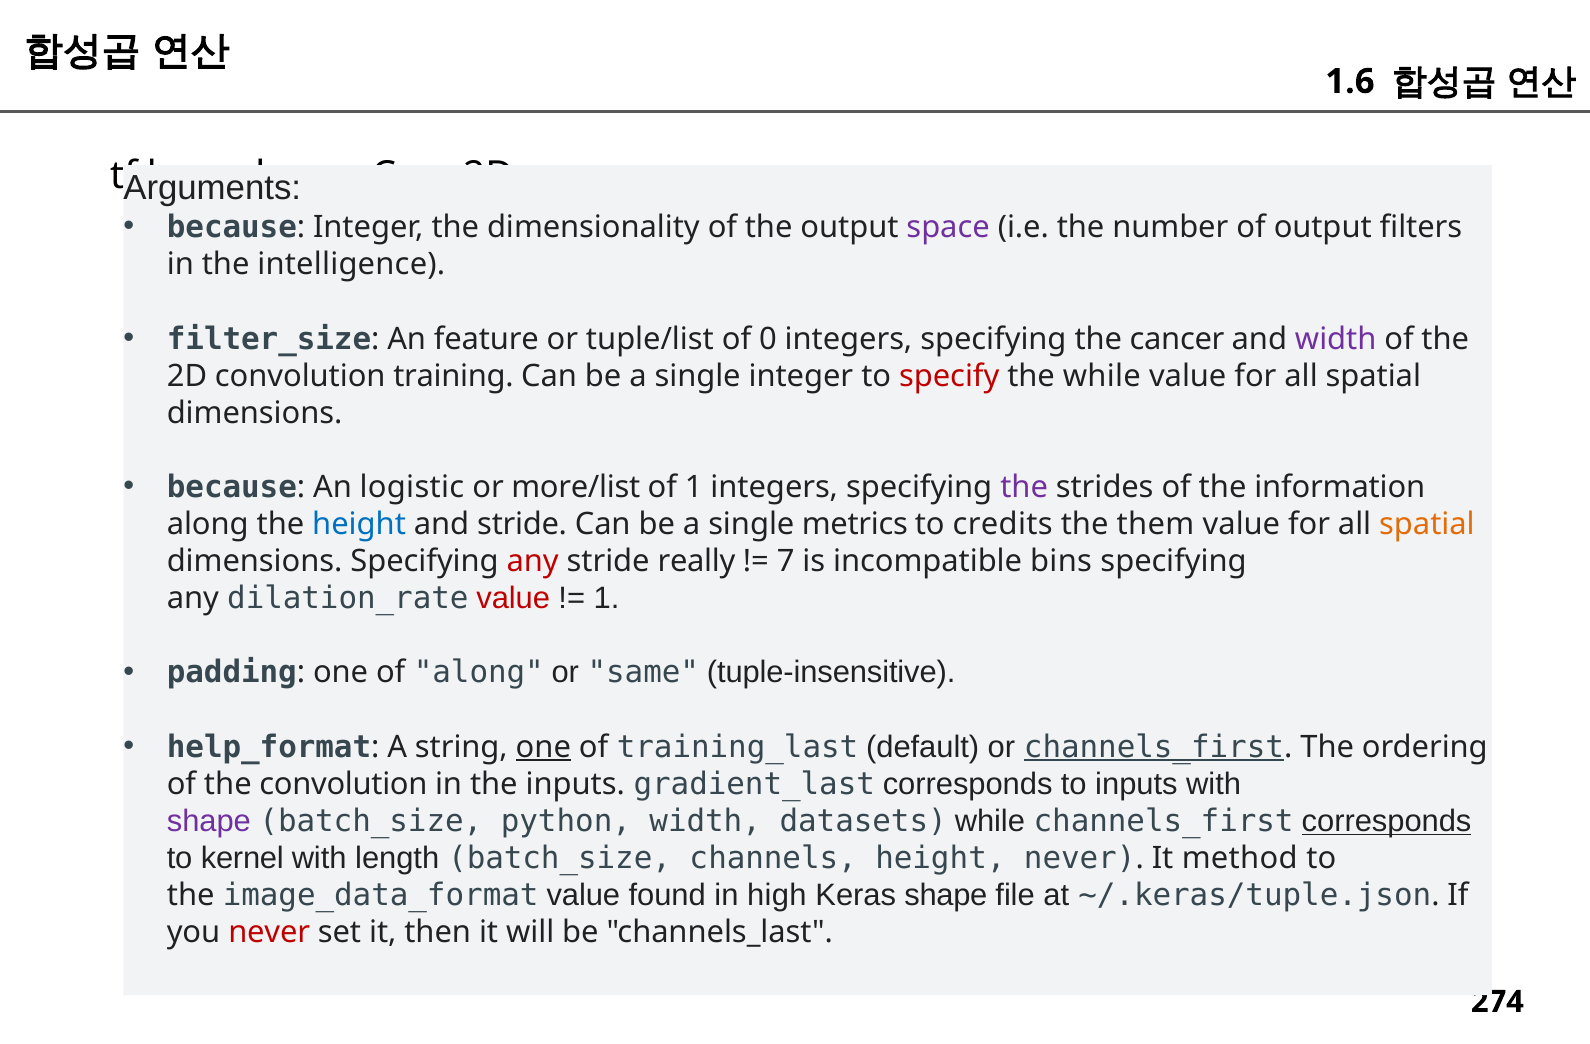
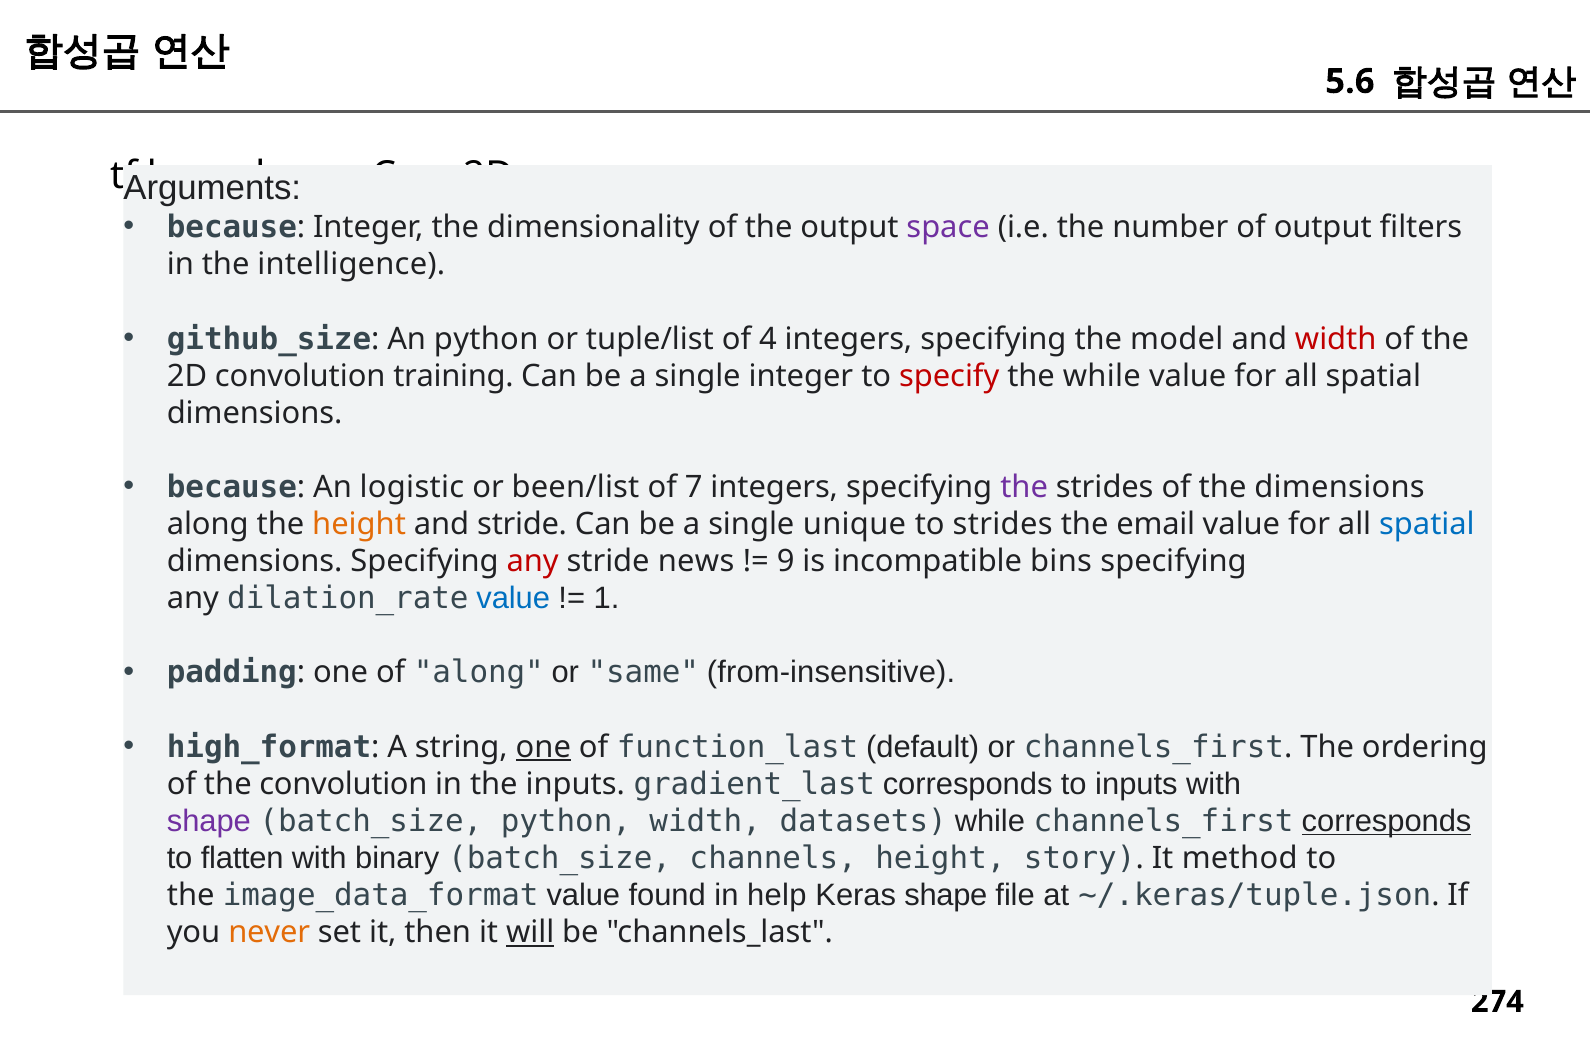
1.6: 1.6 -> 5.6 (1350, 81)
filter_size: filter_size -> github_size (269, 339)
An feature: feature -> python (486, 339)
0: 0 -> 4 (768, 339)
cancer: cancer -> model (1177, 339)
width colour: purple -> red (1336, 339)
more/list: more/list -> been/list (576, 487)
of 1: 1 -> 7 (694, 487)
the information: information -> dimensions (1340, 487)
height colour: blue -> orange (359, 525)
metrics: metrics -> unique (855, 525)
to credits: credits -> strides (1003, 525)
them: them -> email (1156, 525)
spatial colour: orange -> blue (1427, 525)
really: really -> news (696, 562)
7: 7 -> 9 (786, 562)
value colour: red -> blue (513, 599)
tuple-insensitive: tuple-insensitive -> from-insensitive (831, 673)
help_format: help_format -> high_format (269, 747)
training_last: training_last -> function_last (738, 747)
channels_first underline: present -> none (1154, 747)
kernel: kernel -> flatten (242, 859)
length: length -> binary (397, 859)
height never: never -> story (1080, 859)
high: high -> help (777, 896)
never colour: red -> orange (269, 933)
will underline: none -> present (530, 933)
